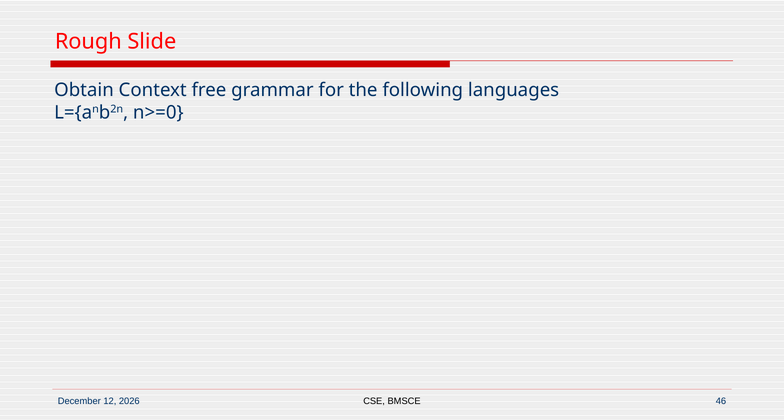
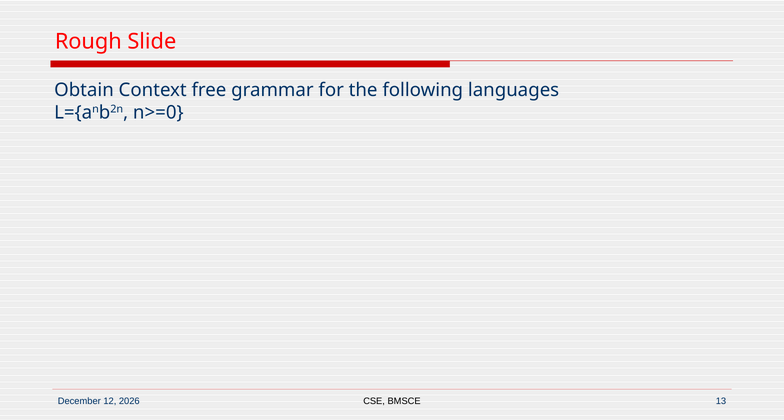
46: 46 -> 13 (721, 401)
